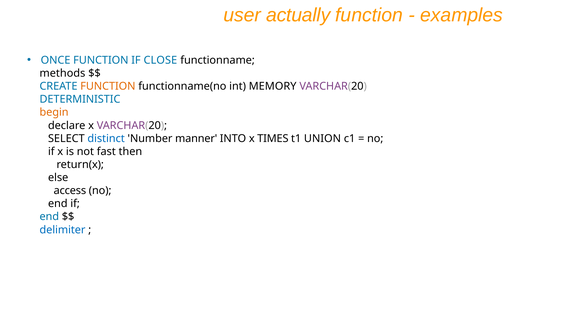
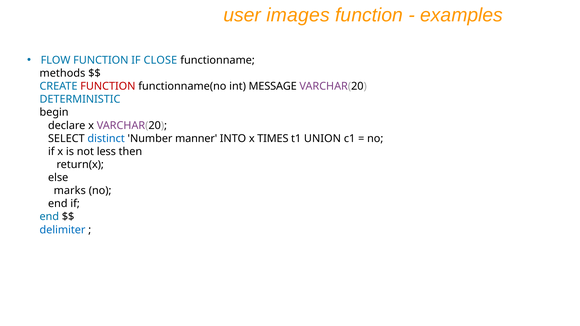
actually: actually -> images (298, 15)
ONCE: ONCE -> FLOW (56, 60)
FUNCTION colour: orange -> red (108, 86)
MEMORY: MEMORY -> MESSAGE (273, 86)
begin colour: orange -> black (54, 112)
fast: fast -> less (106, 152)
access: access -> marks (70, 191)
